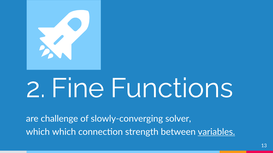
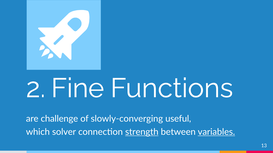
solver: solver -> useful (178, 119)
which which: which -> solver (64, 132)
strength underline: none -> present (142, 132)
